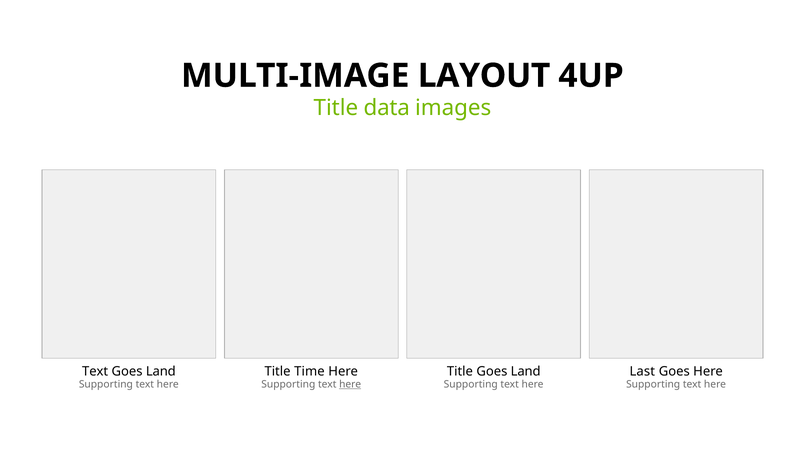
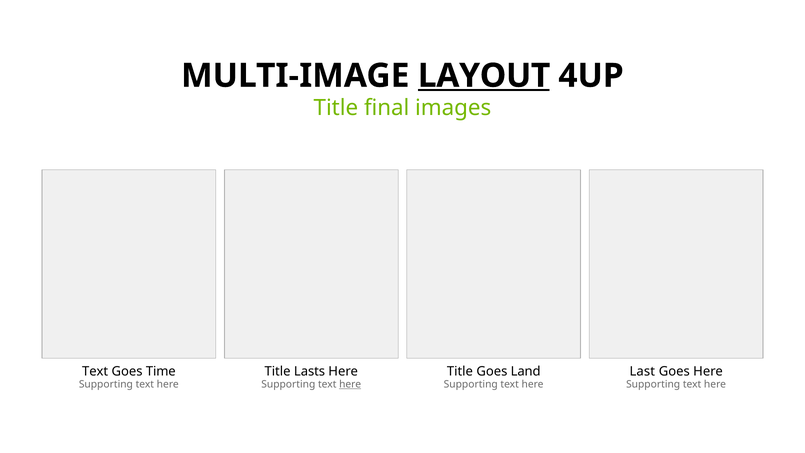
LAYOUT underline: none -> present (484, 76)
data: data -> final (387, 108)
Land: Land -> Time (161, 371)
Time: Time -> Lasts (310, 371)
